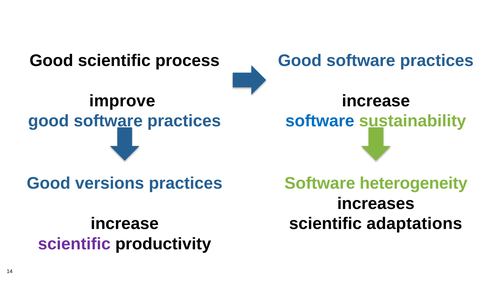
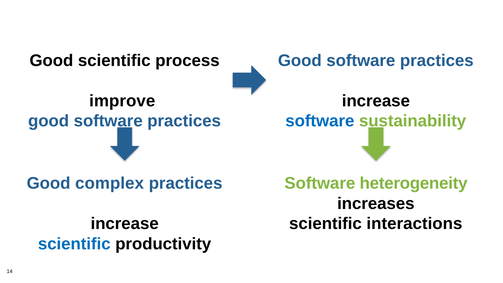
versions: versions -> complex (110, 183)
adaptations: adaptations -> interactions (414, 224)
scientific colour: purple -> blue (74, 244)
